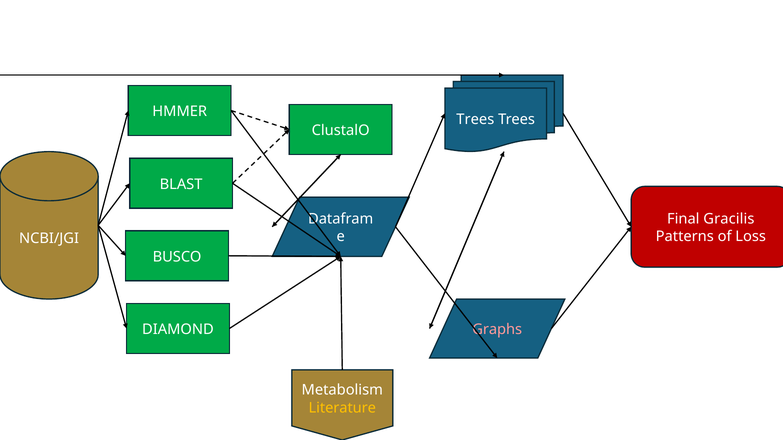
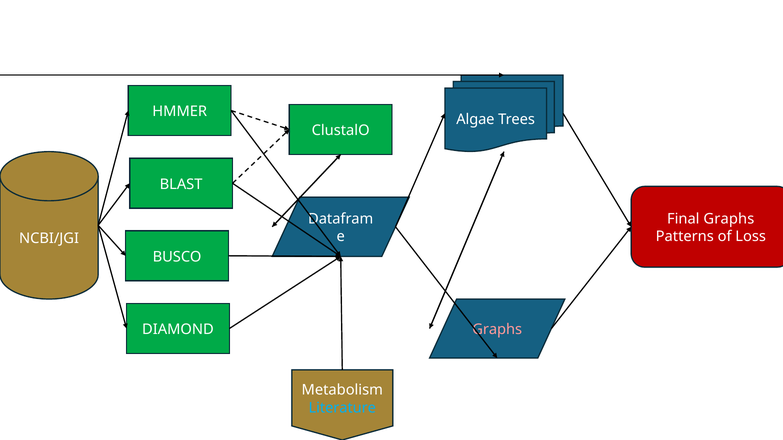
Trees: Trees -> Algae (475, 120)
Final Gracilis: Gracilis -> Graphs (729, 219)
Literature colour: yellow -> light blue (342, 408)
